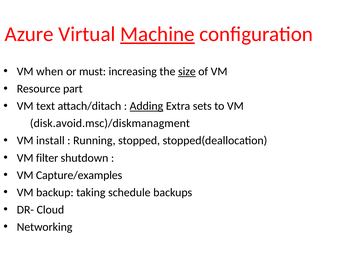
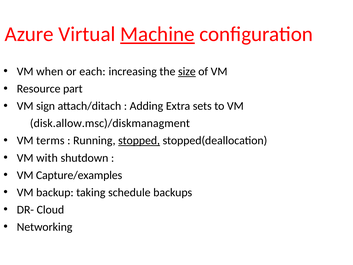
must: must -> each (92, 71)
text: text -> sign (46, 106)
Adding underline: present -> none (146, 106)
disk.avoid.msc)/diskmanagment: disk.avoid.msc)/diskmanagment -> disk.allow.msc)/diskmanagment (110, 123)
install: install -> terms (50, 140)
stopped underline: none -> present (139, 140)
filter: filter -> with (47, 158)
